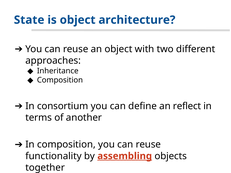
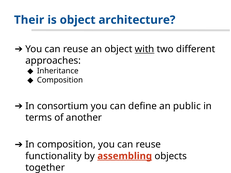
State: State -> Their (29, 20)
with underline: none -> present (145, 49)
reflect: reflect -> public (187, 106)
